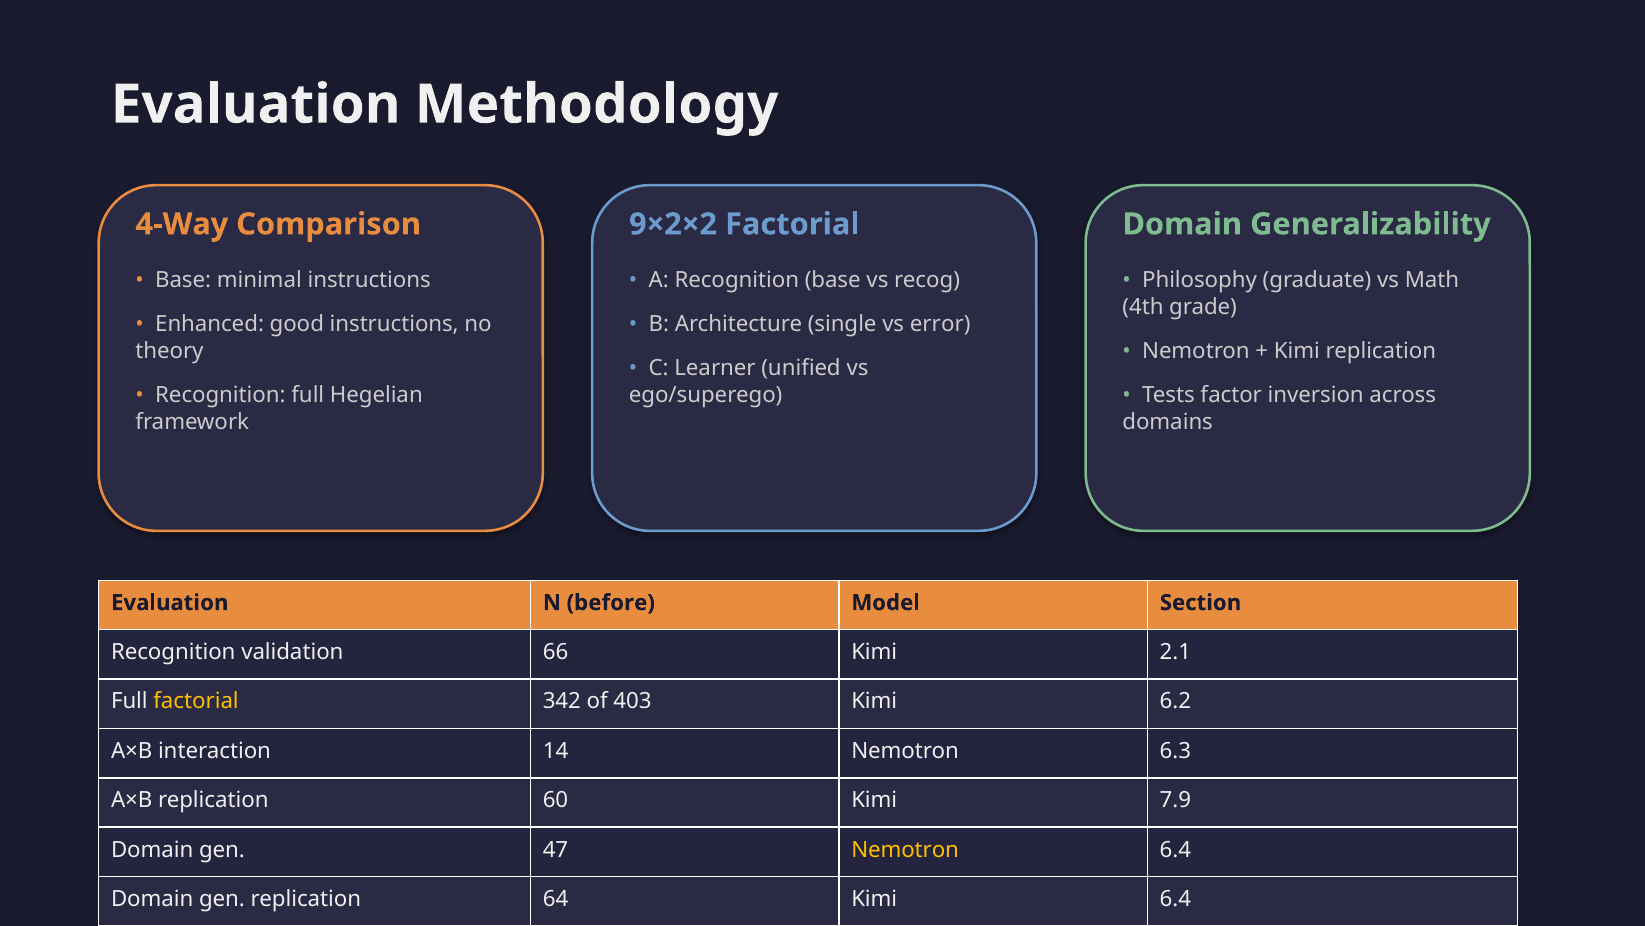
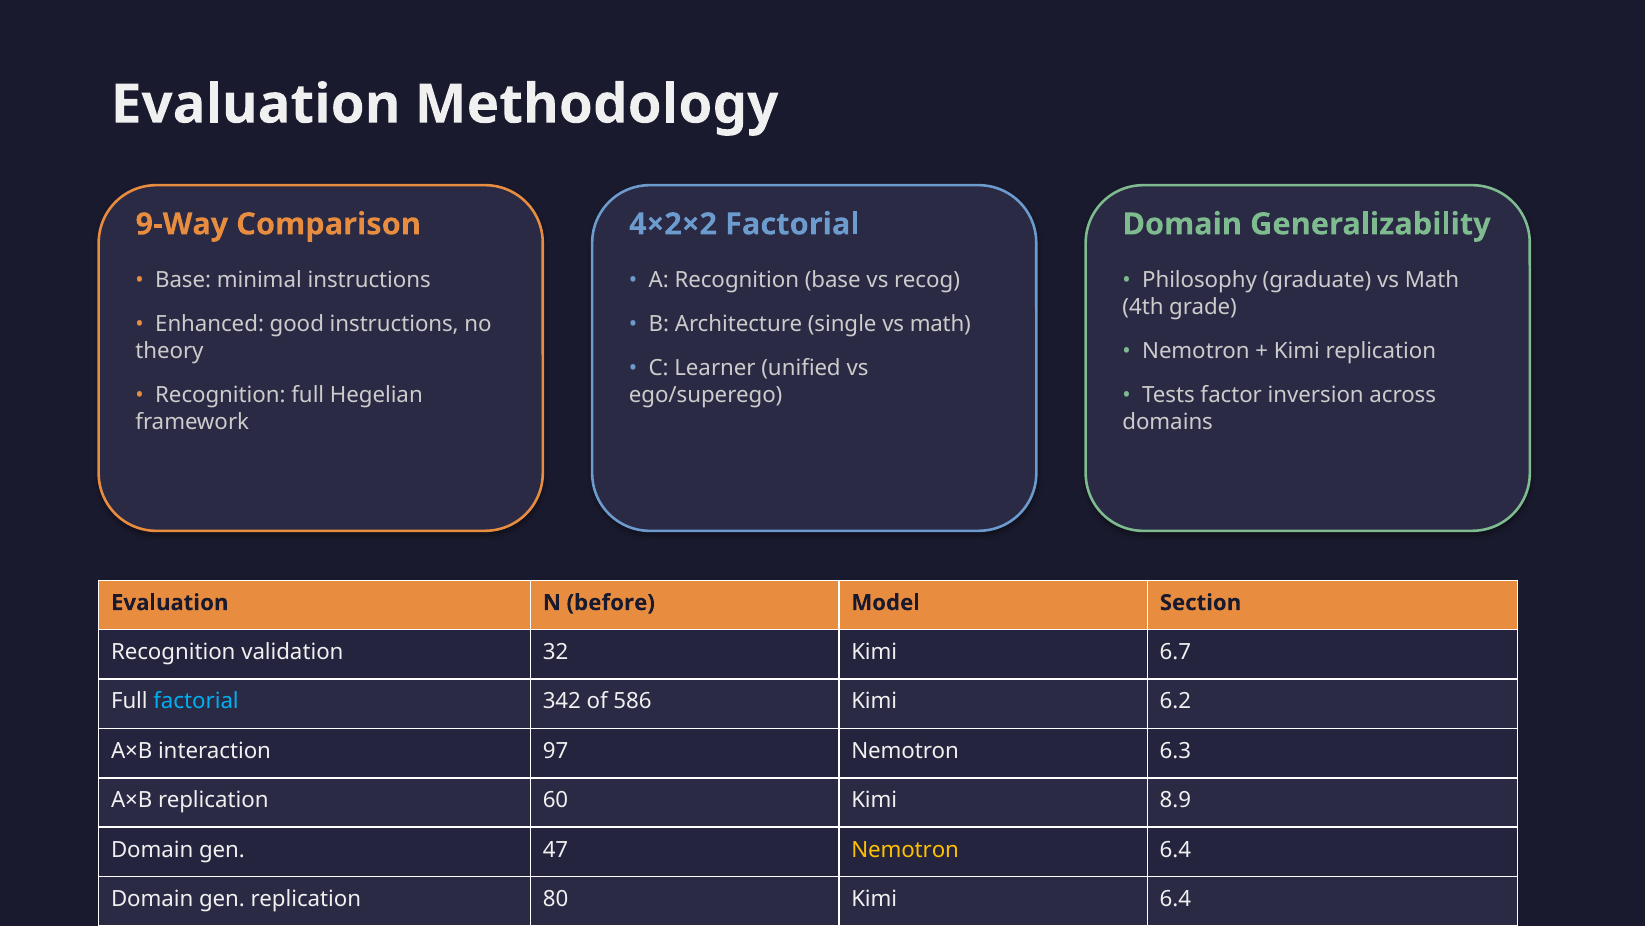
4-Way: 4-Way -> 9-Way (182, 224)
9×2×2: 9×2×2 -> 4×2×2 (673, 224)
single vs error: error -> math (940, 324)
66: 66 -> 32 (556, 652)
2.1: 2.1 -> 6.7 (1175, 652)
factorial colour: yellow -> light blue (196, 701)
403: 403 -> 586 (633, 701)
14: 14 -> 97 (556, 750)
7.9: 7.9 -> 8.9 (1175, 800)
64: 64 -> 80 (556, 898)
